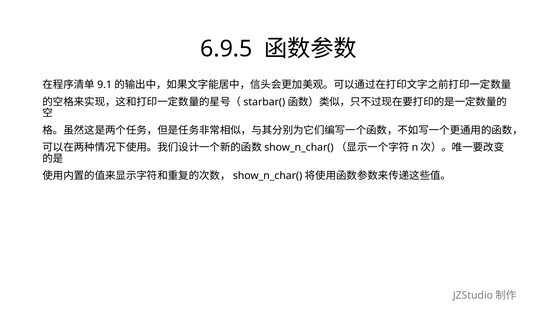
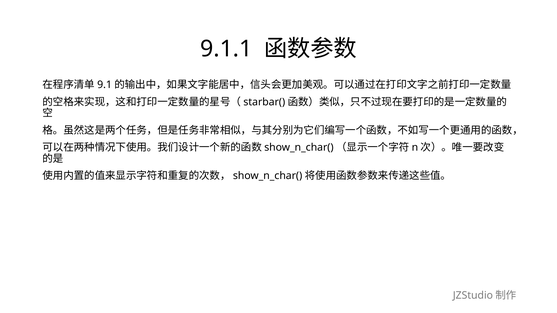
6.9.5: 6.9.5 -> 9.1.1 (226, 49)
